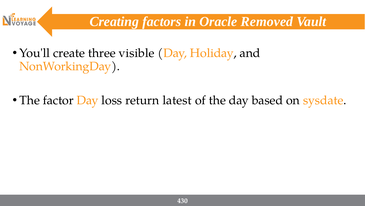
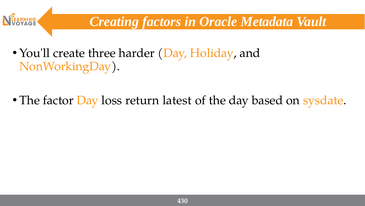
Removed: Removed -> Metadata (267, 22)
visible: visible -> harder (137, 53)
